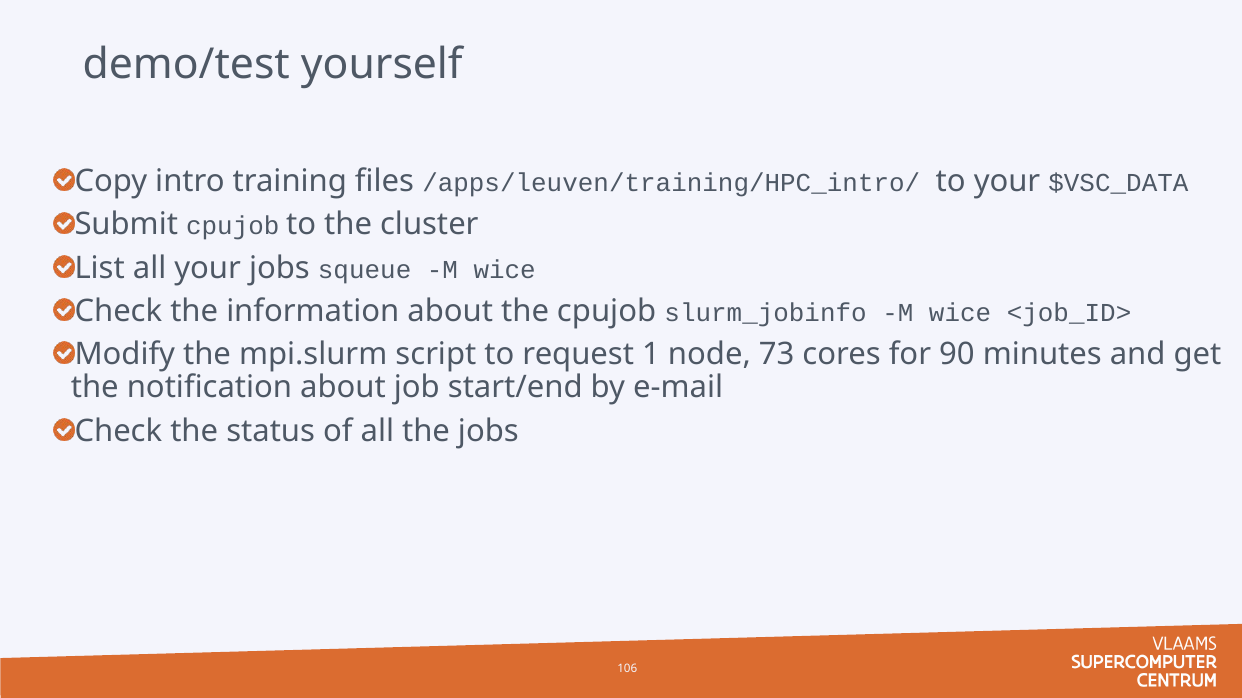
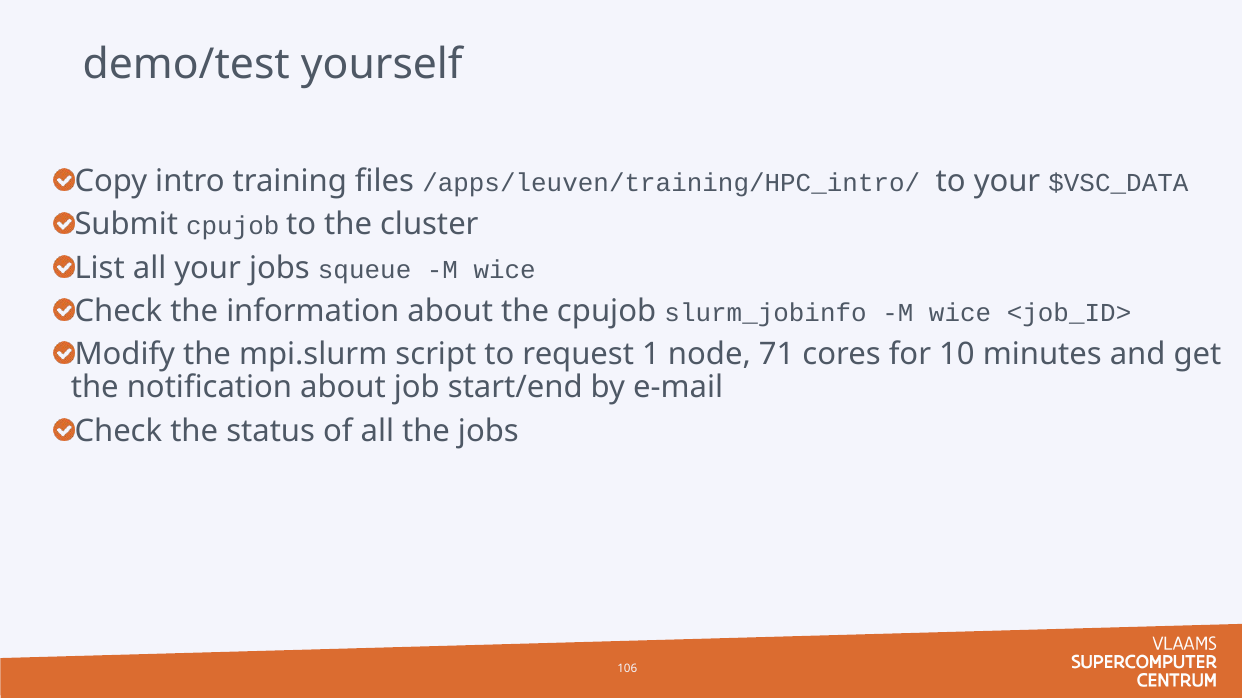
73: 73 -> 71 (777, 355)
90: 90 -> 10 (957, 355)
